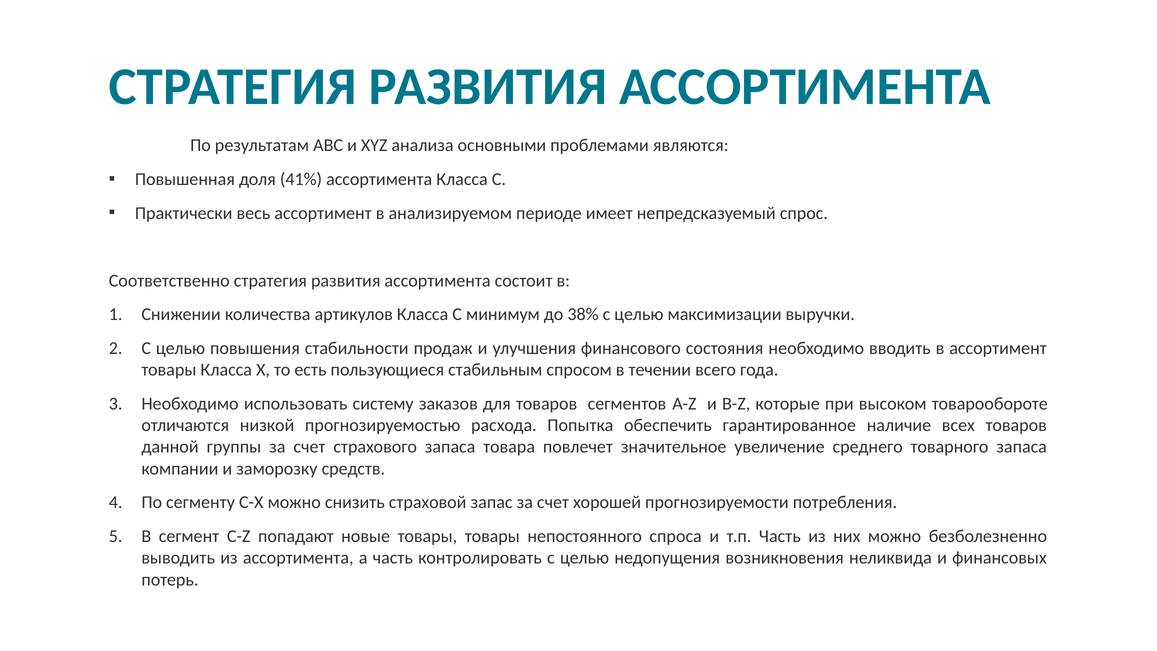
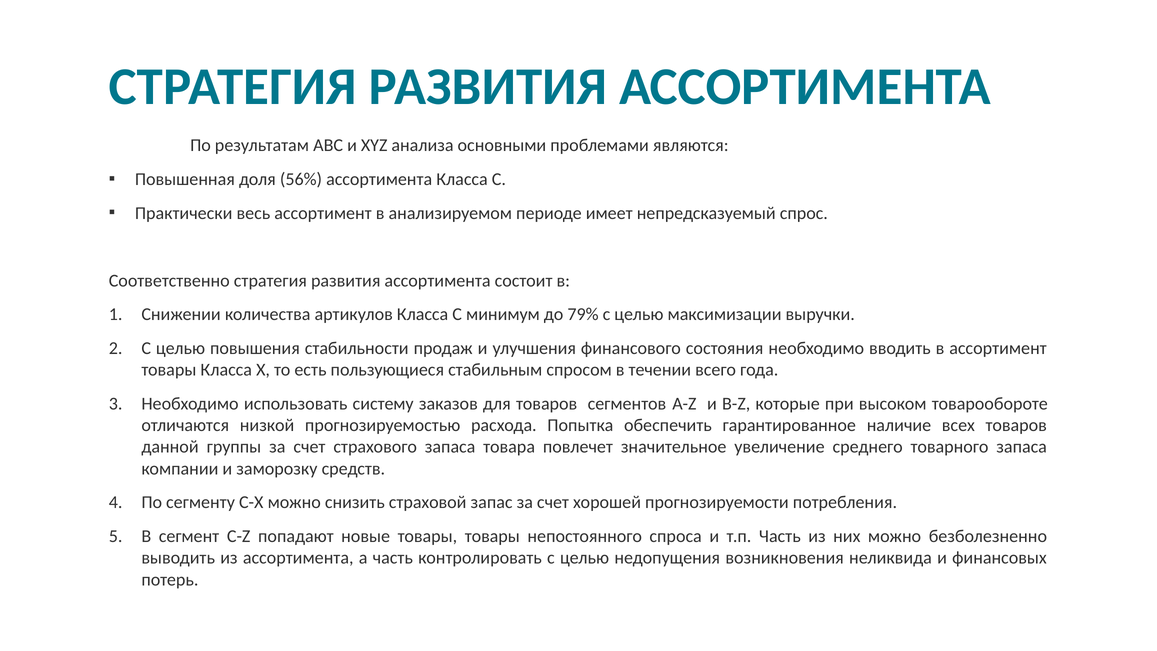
41%: 41% -> 56% (301, 179)
38%: 38% -> 79% (583, 314)
